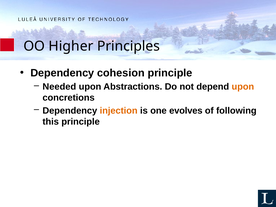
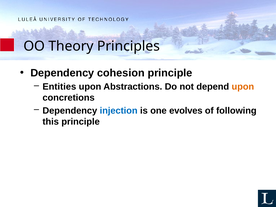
Higher: Higher -> Theory (71, 46)
Needed: Needed -> Entities (59, 87)
injection colour: orange -> blue (119, 111)
